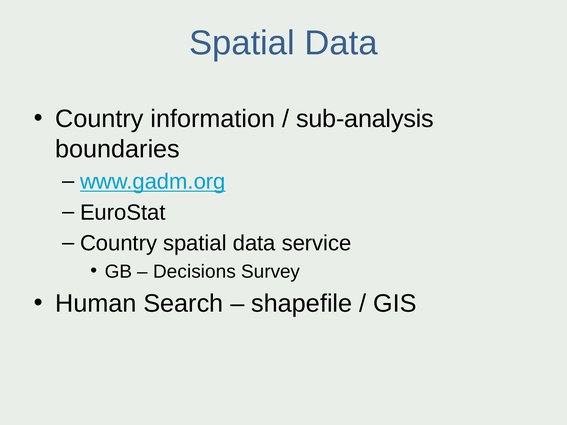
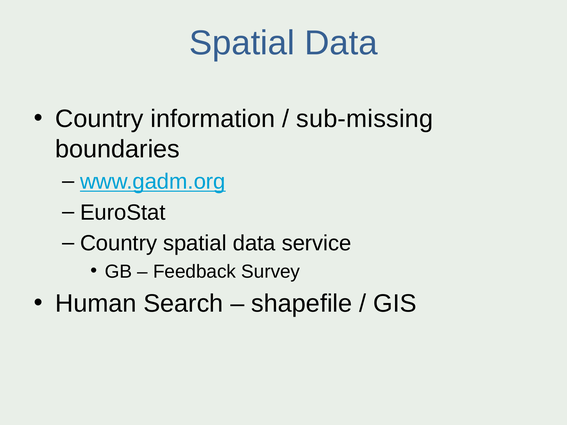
sub-analysis: sub-analysis -> sub-missing (365, 119)
Decisions: Decisions -> Feedback (195, 272)
